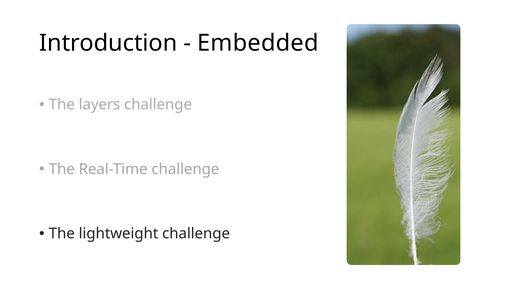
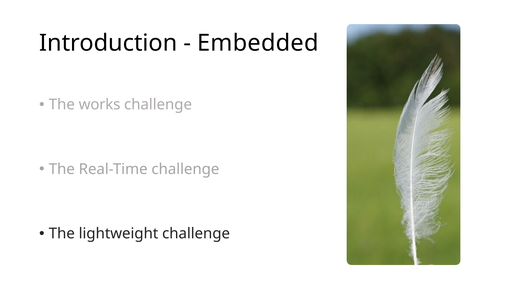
layers: layers -> works (100, 105)
